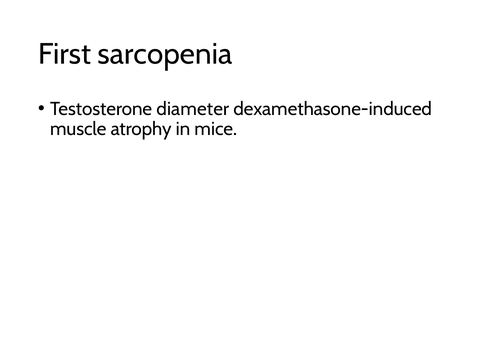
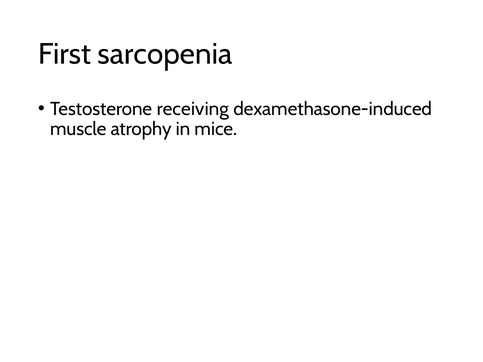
diameter: diameter -> receiving (193, 109)
